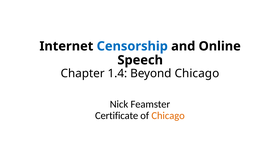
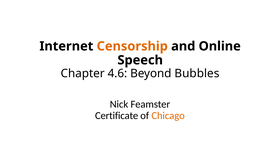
Censorship colour: blue -> orange (132, 46)
1.4: 1.4 -> 4.6 (117, 73)
Beyond Chicago: Chicago -> Bubbles (197, 73)
